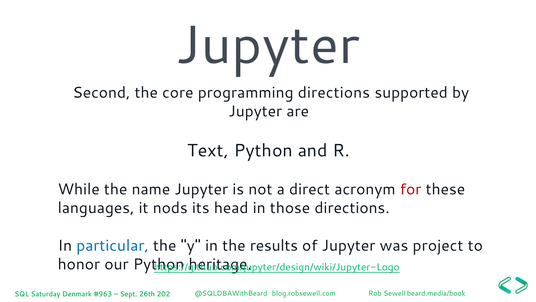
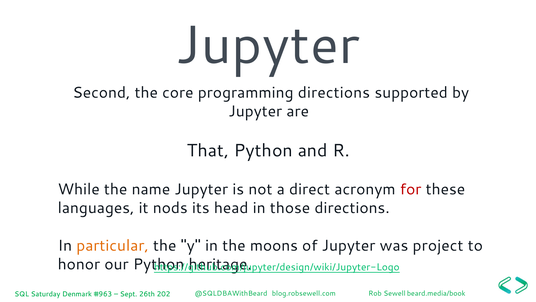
Text: Text -> That (208, 150)
particular colour: blue -> orange (113, 245)
results: results -> moons (274, 245)
